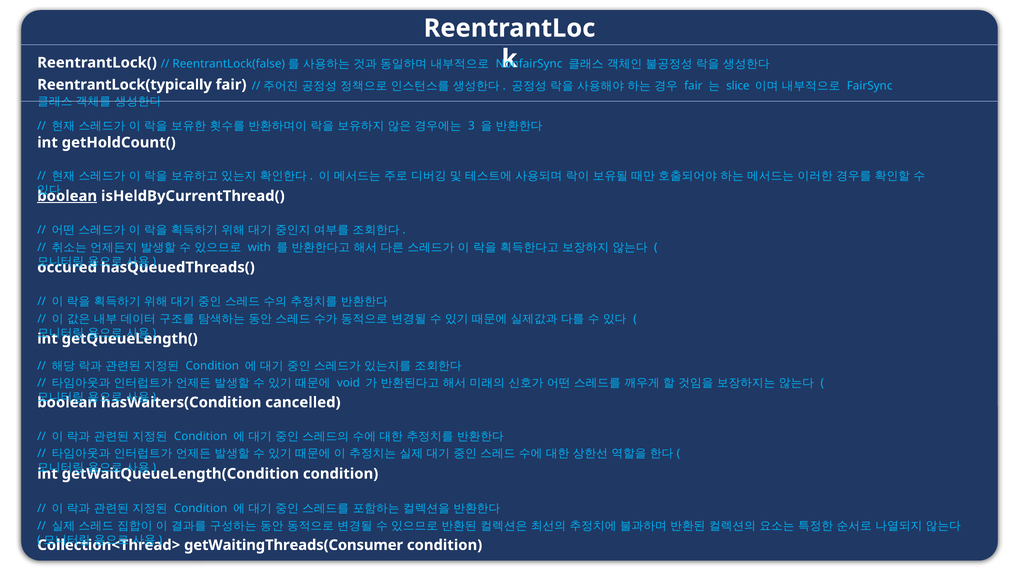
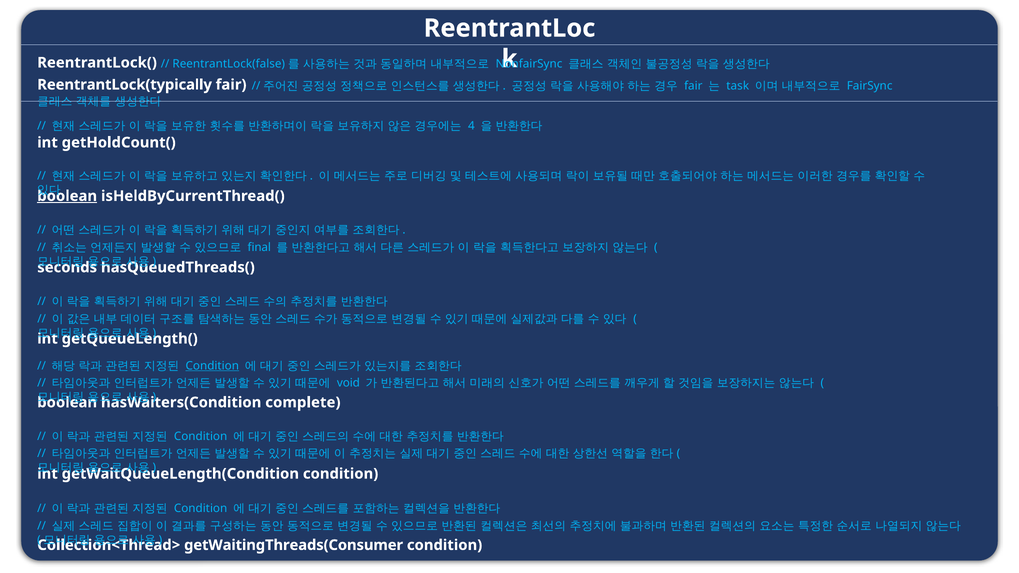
slice: slice -> task (738, 86)
3: 3 -> 4 (471, 126)
with: with -> final (259, 247)
occured: occured -> seconds (67, 267)
Condition underline: none -> present (212, 366)
cancelled: cancelled -> complete (303, 403)
